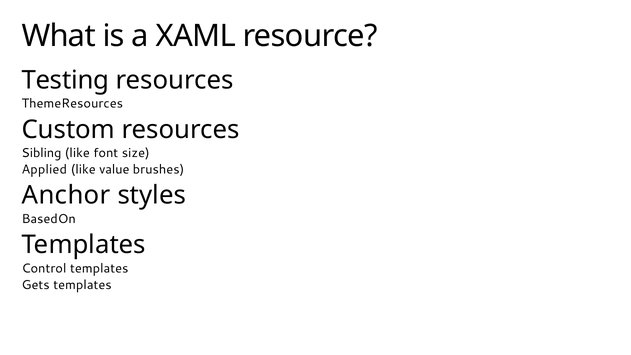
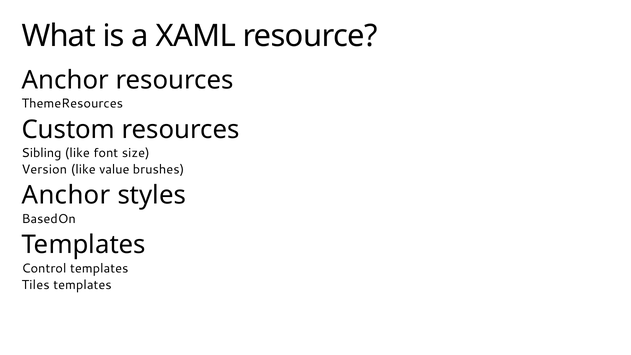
Testing: Testing -> Anchor (65, 80)
Applied: Applied -> Version (44, 169)
Gets: Gets -> Tiles (36, 285)
